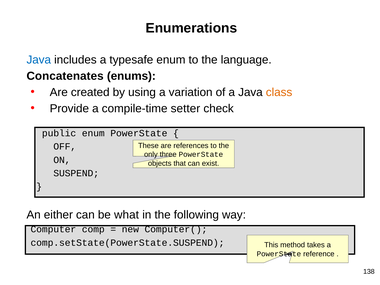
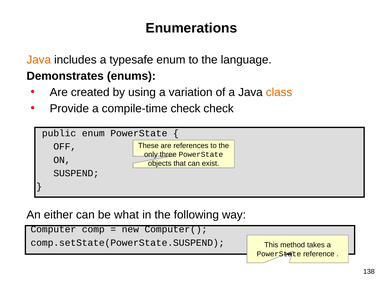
Java colour: blue -> orange (39, 60)
Concatenates: Concatenates -> Demonstrates (65, 76)
compile-time setter: setter -> check (186, 109)
